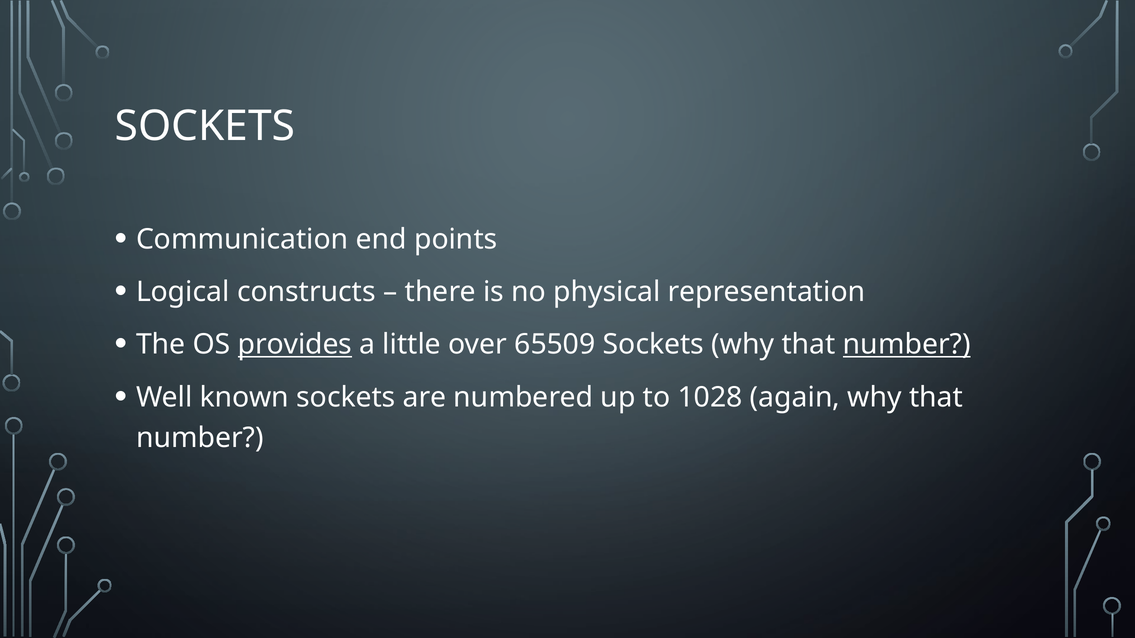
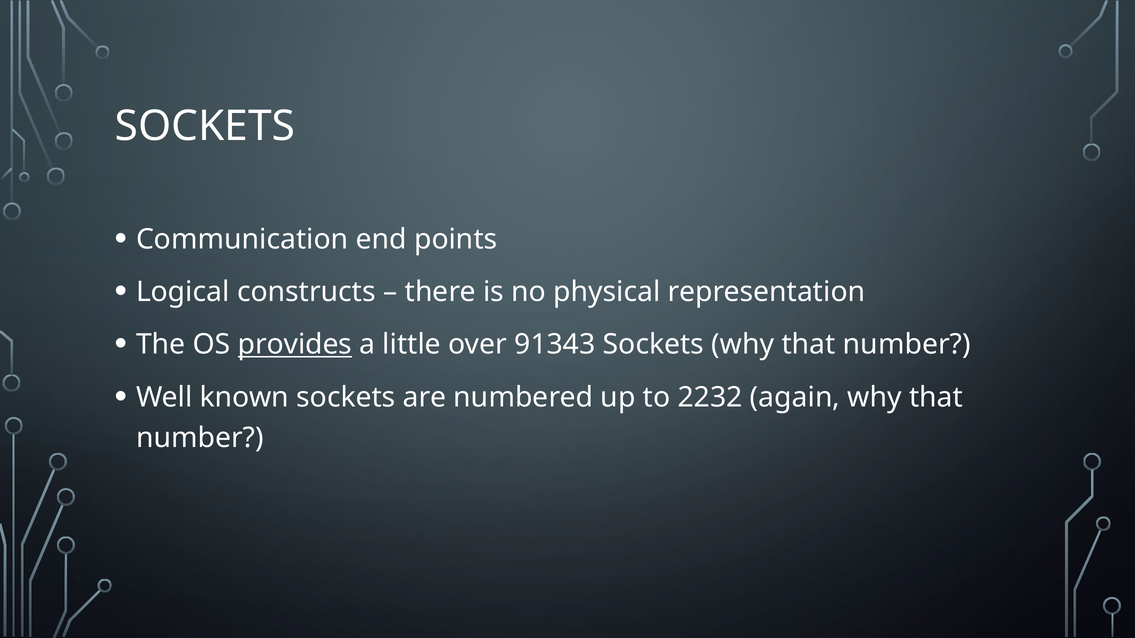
65509: 65509 -> 91343 (555, 345)
number underline: present -> none (907, 345)
1028: 1028 -> 2232 (710, 398)
